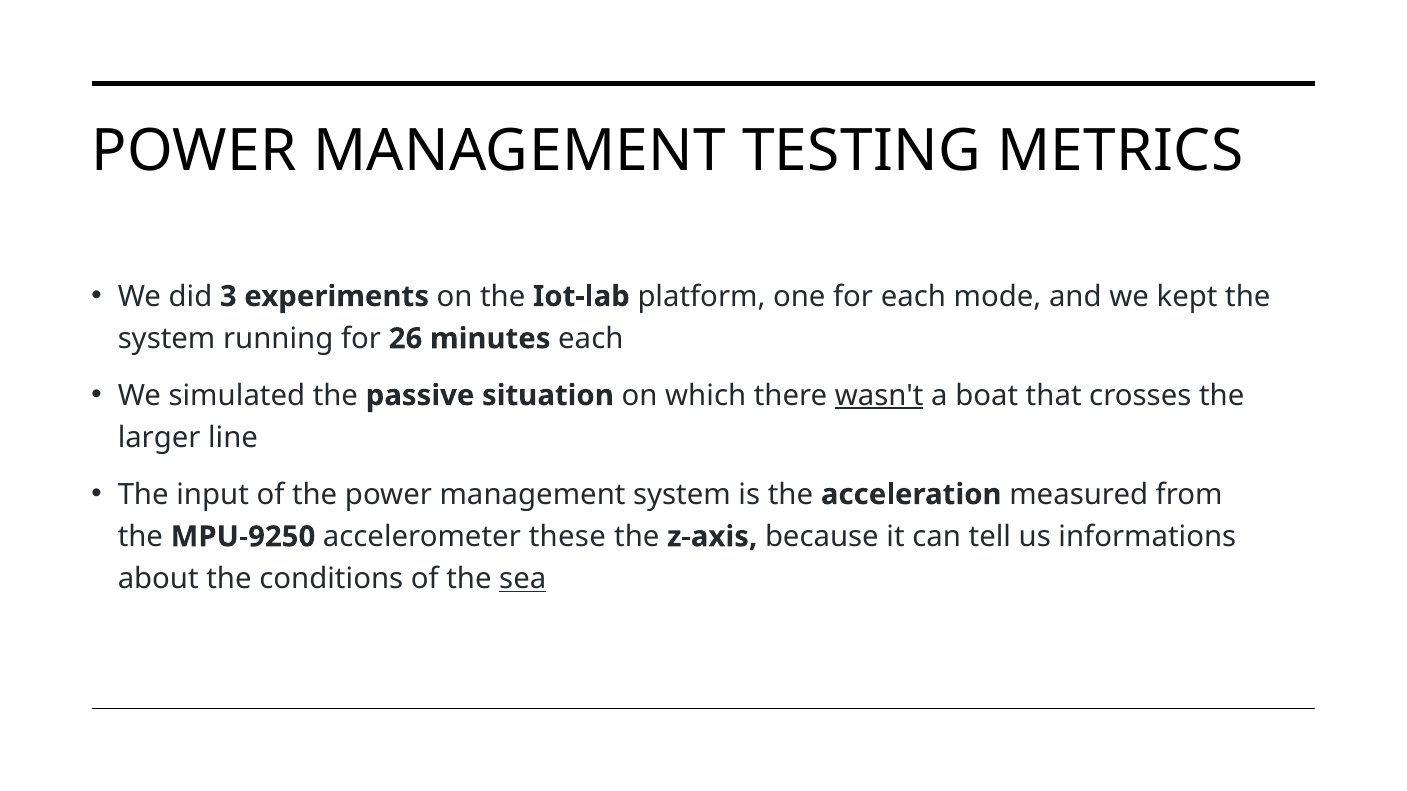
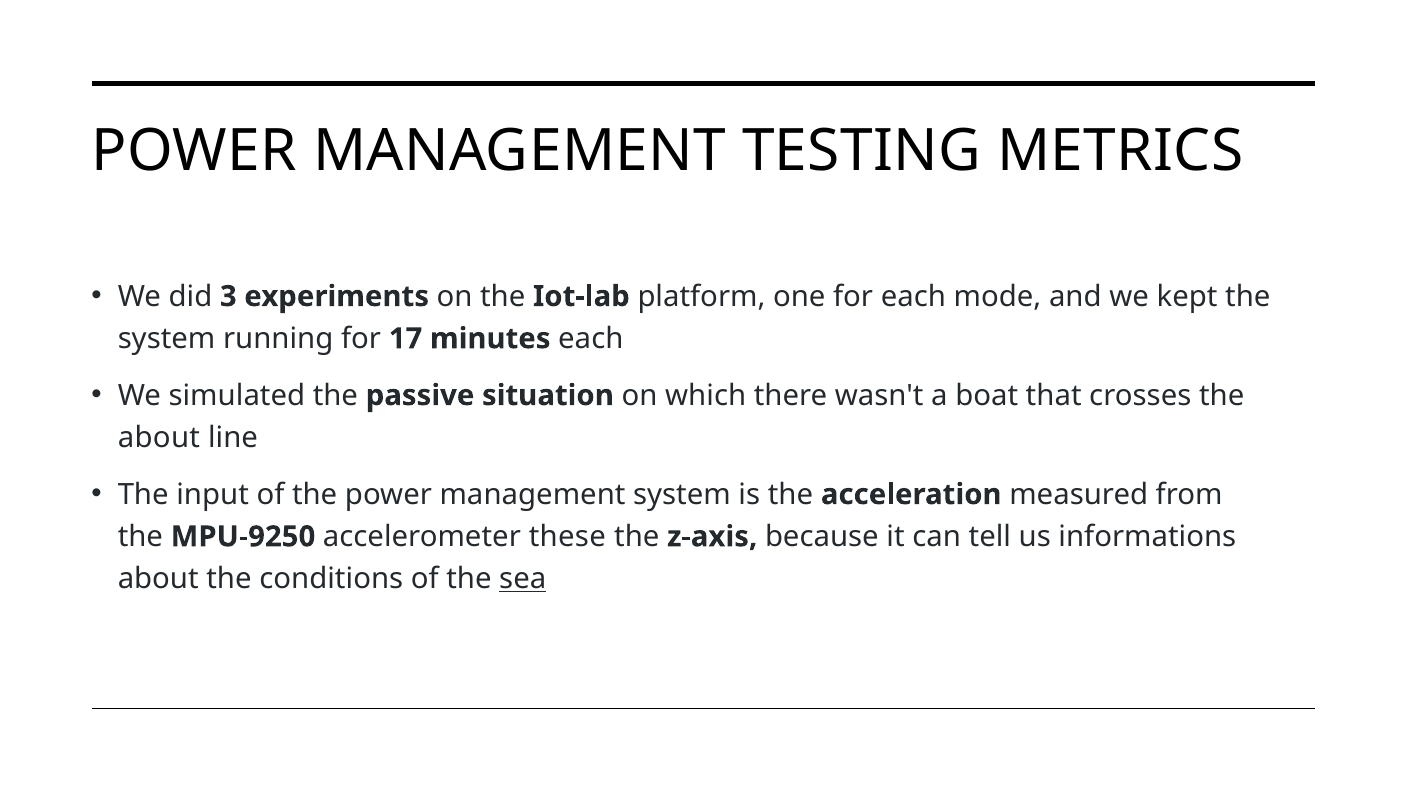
26: 26 -> 17 (406, 339)
wasn't underline: present -> none (879, 396)
larger: larger -> about (159, 438)
